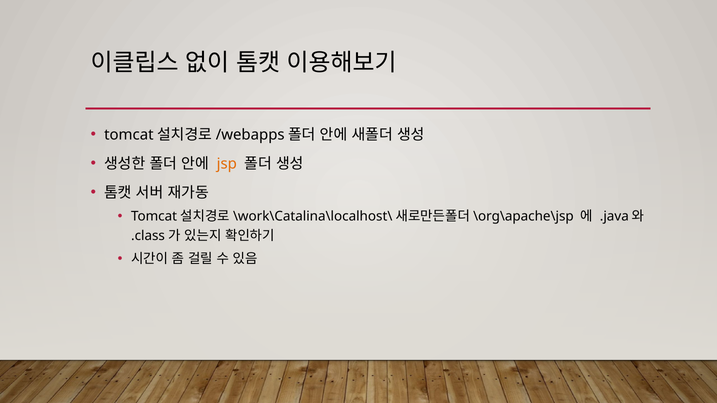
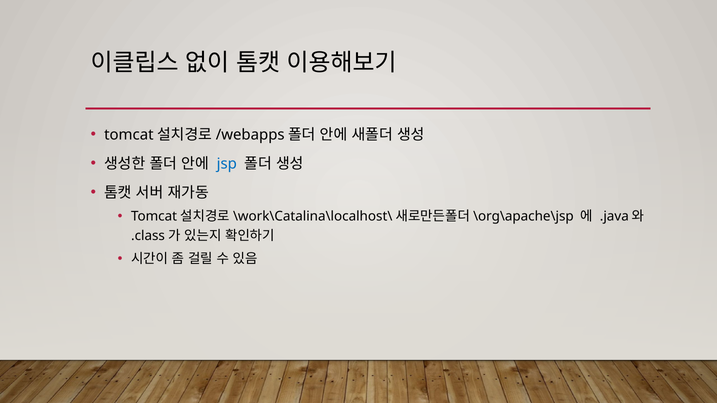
jsp colour: orange -> blue (227, 164)
